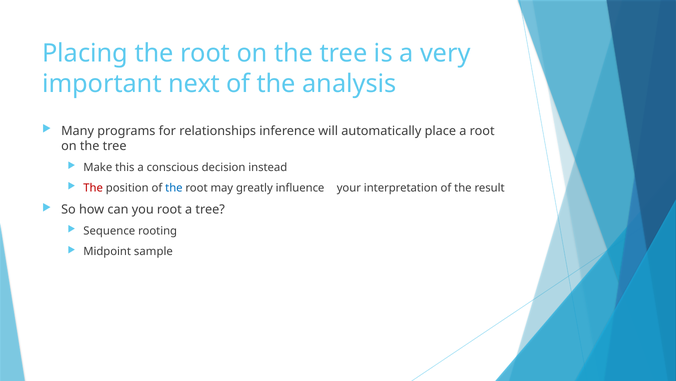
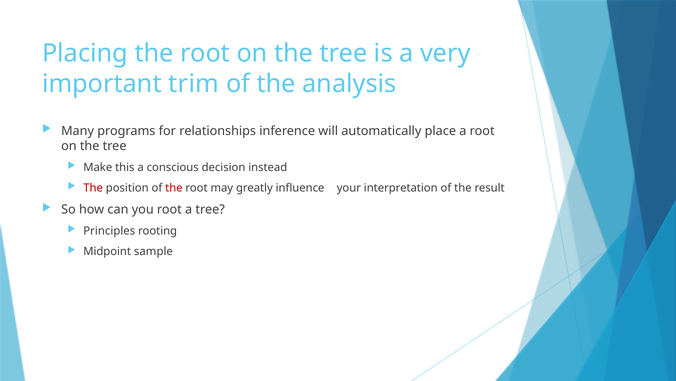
next: next -> trim (194, 83)
the colour: blue -> red (174, 188)
Sequence: Sequence -> Principles (109, 231)
